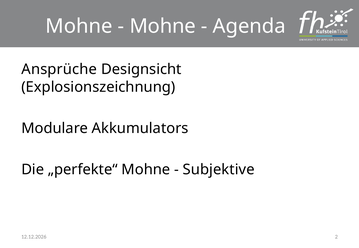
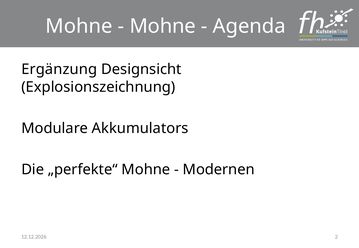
Ansprüche: Ansprüche -> Ergänzung (59, 70)
Subjektive: Subjektive -> Modernen (219, 170)
